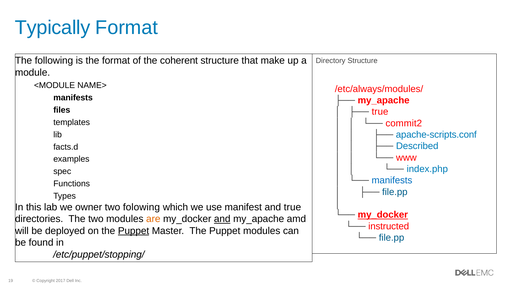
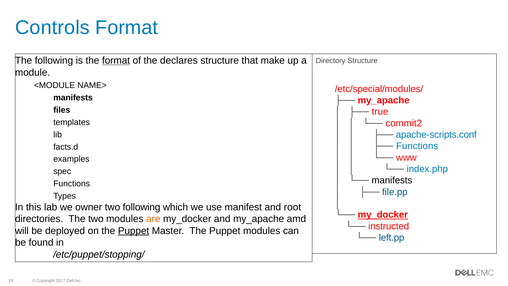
Typically: Typically -> Controls (53, 28)
format underline: none -> present (116, 61)
coherent: coherent -> declares (179, 61)
/etc/always/modules/: /etc/always/modules/ -> /etc/special/modules/ (379, 89)
Described: Described -> Functions (417, 146)
manifests colour: blue -> black (392, 180)
two folowing: folowing -> following (142, 207)
and true: true -> root (292, 207)
and underline: present -> none (222, 219)
file.pp: file.pp -> left.pp (392, 237)
